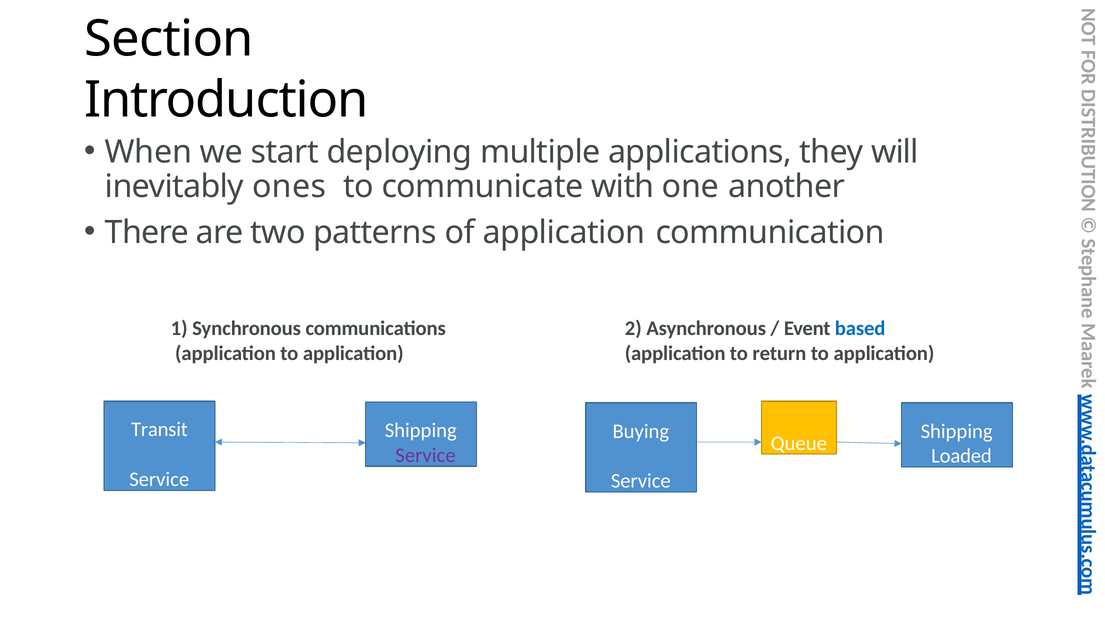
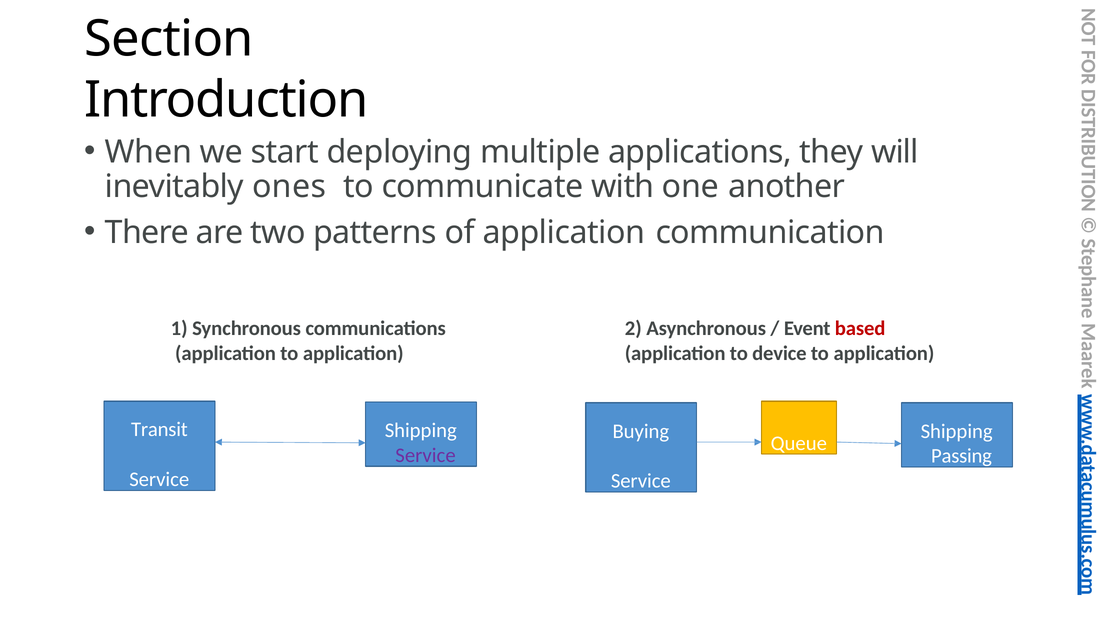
based colour: blue -> red (860, 328)
return: return -> device (779, 353)
Loaded: Loaded -> Passing (962, 456)
